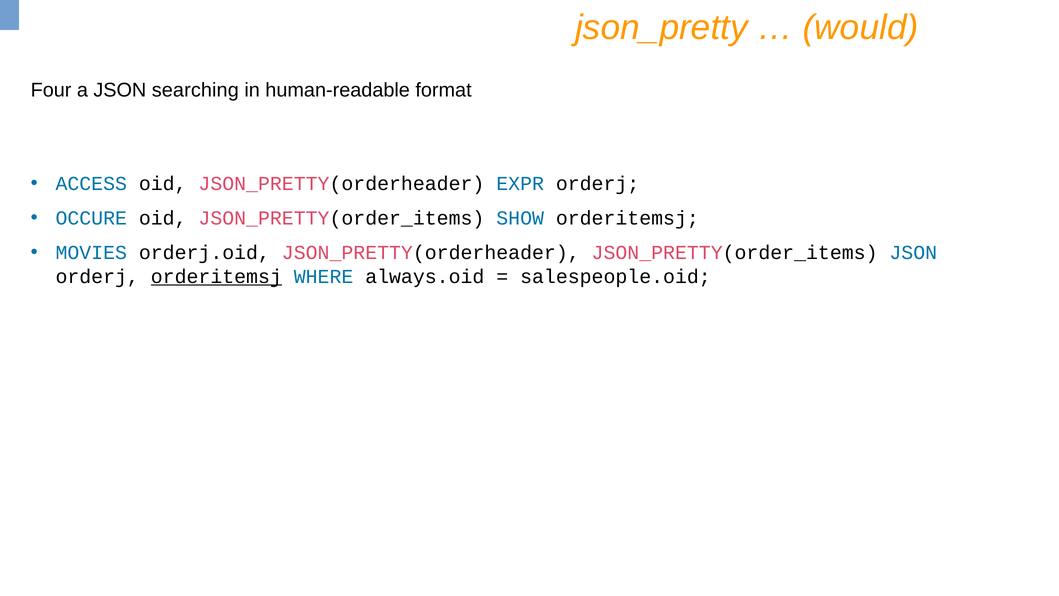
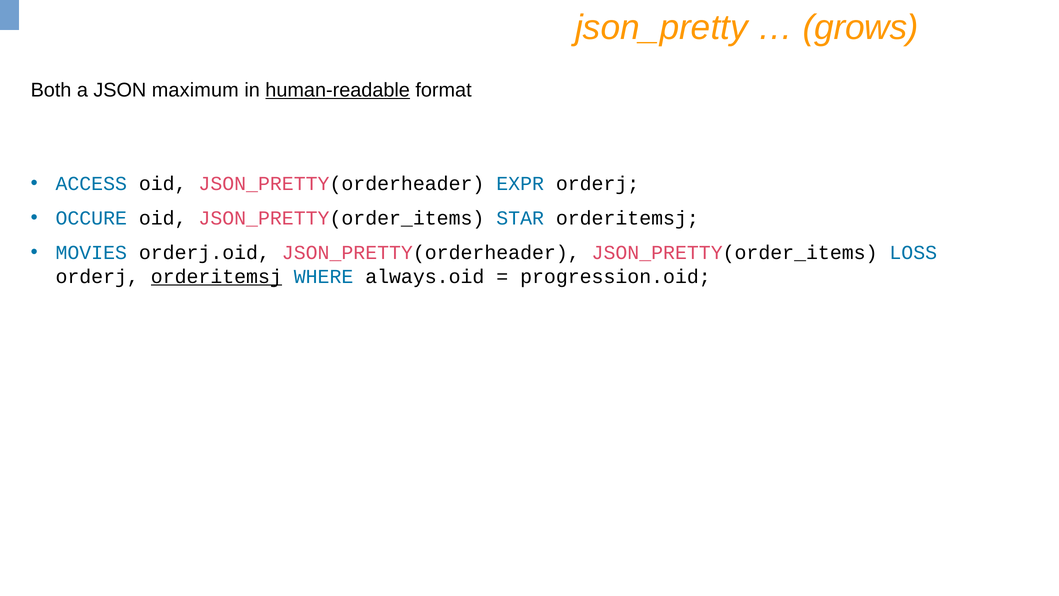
would: would -> grows (861, 28)
Four: Four -> Both (51, 90)
searching: searching -> maximum (195, 90)
human-readable underline: none -> present (338, 90)
SHOW: SHOW -> STAR (520, 218)
JSON_PRETTY(order_items JSON: JSON -> LOSS (913, 252)
salespeople.oid: salespeople.oid -> progression.oid (615, 276)
